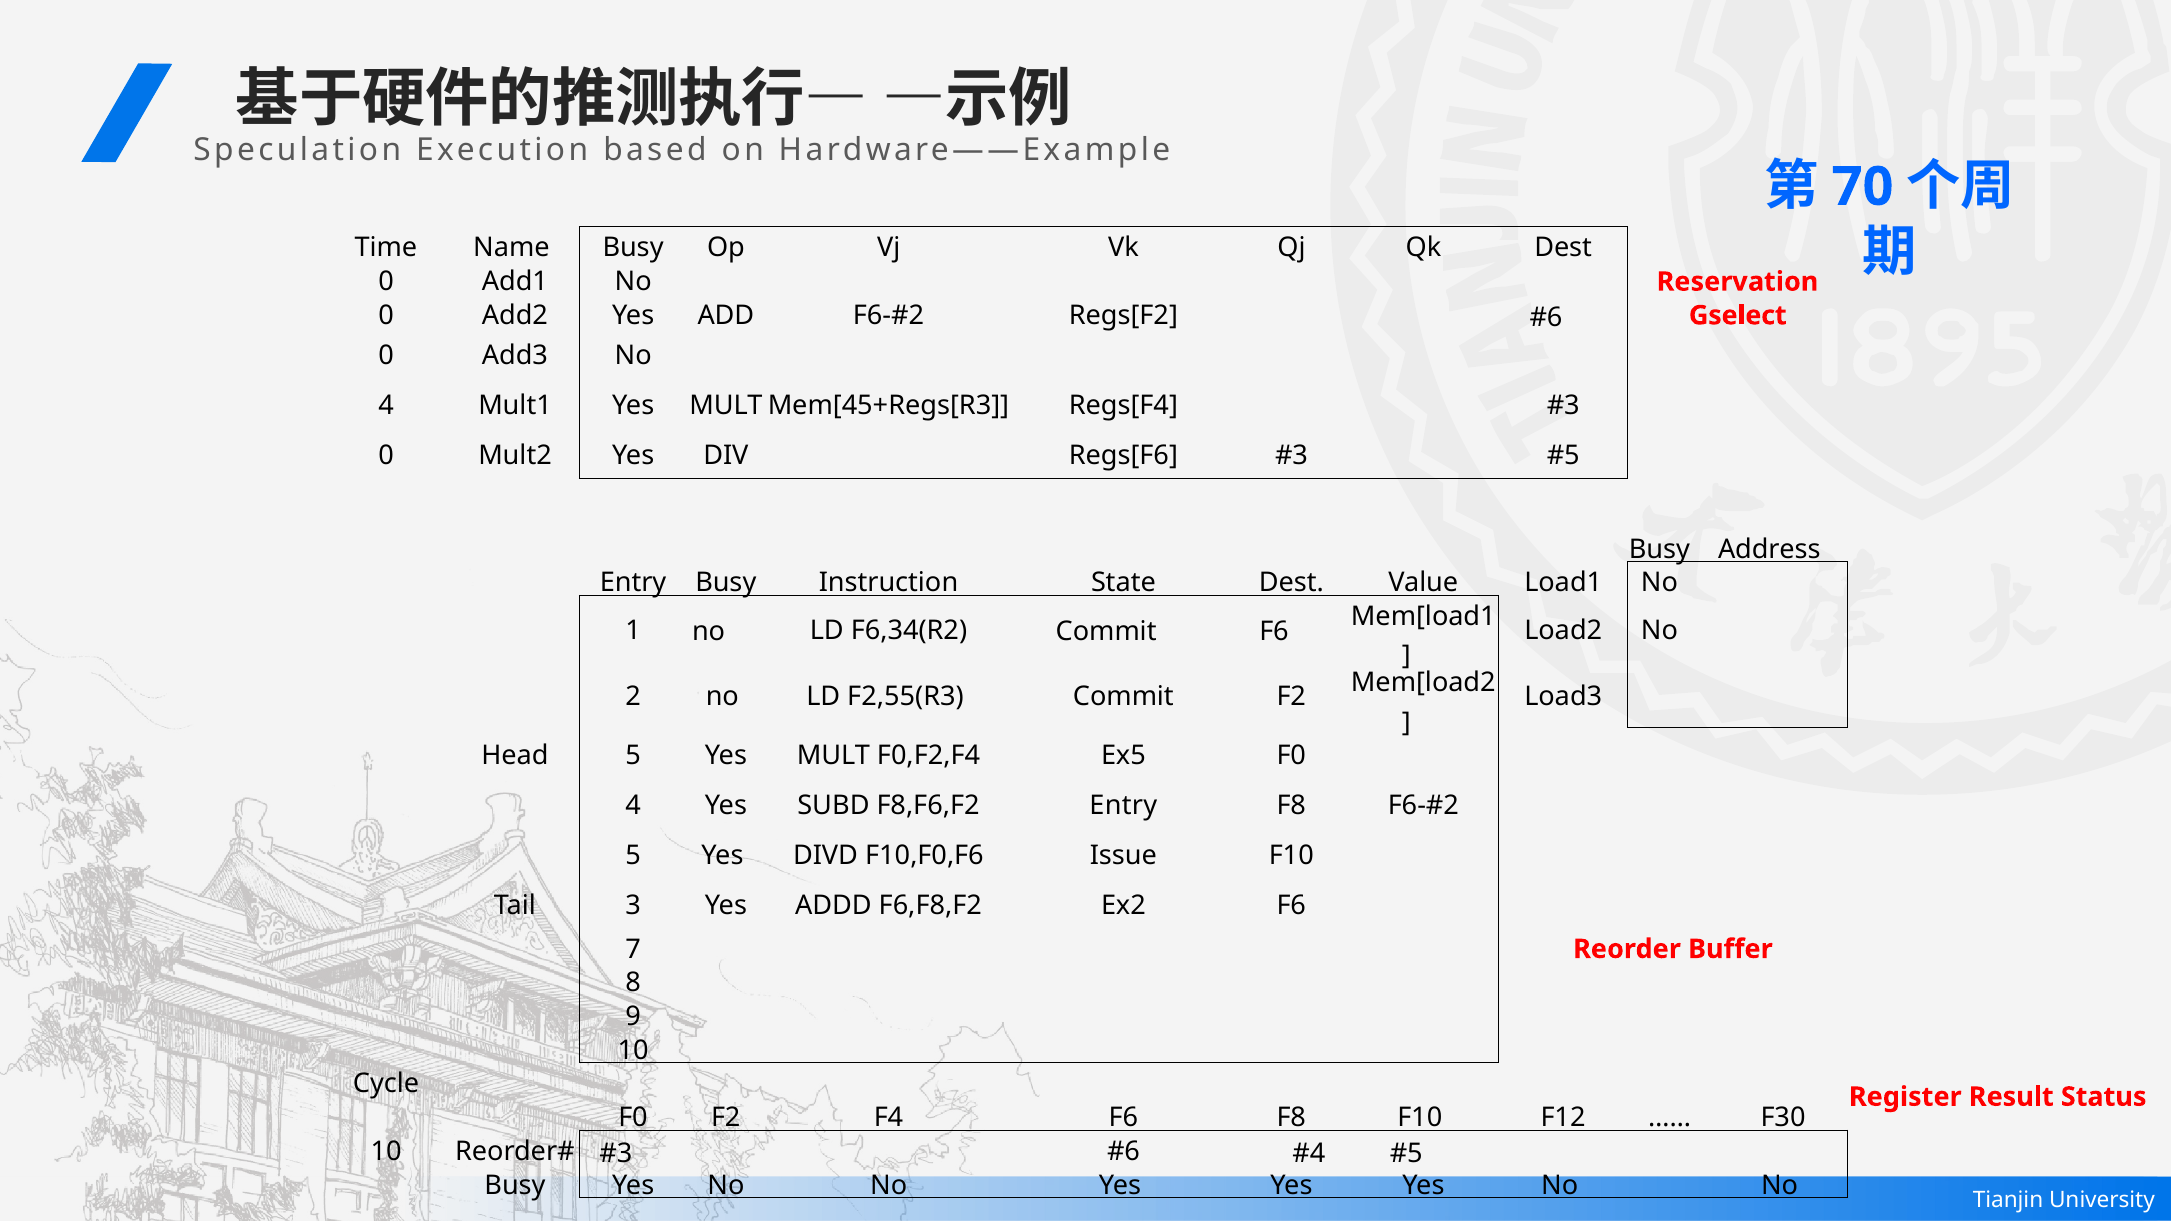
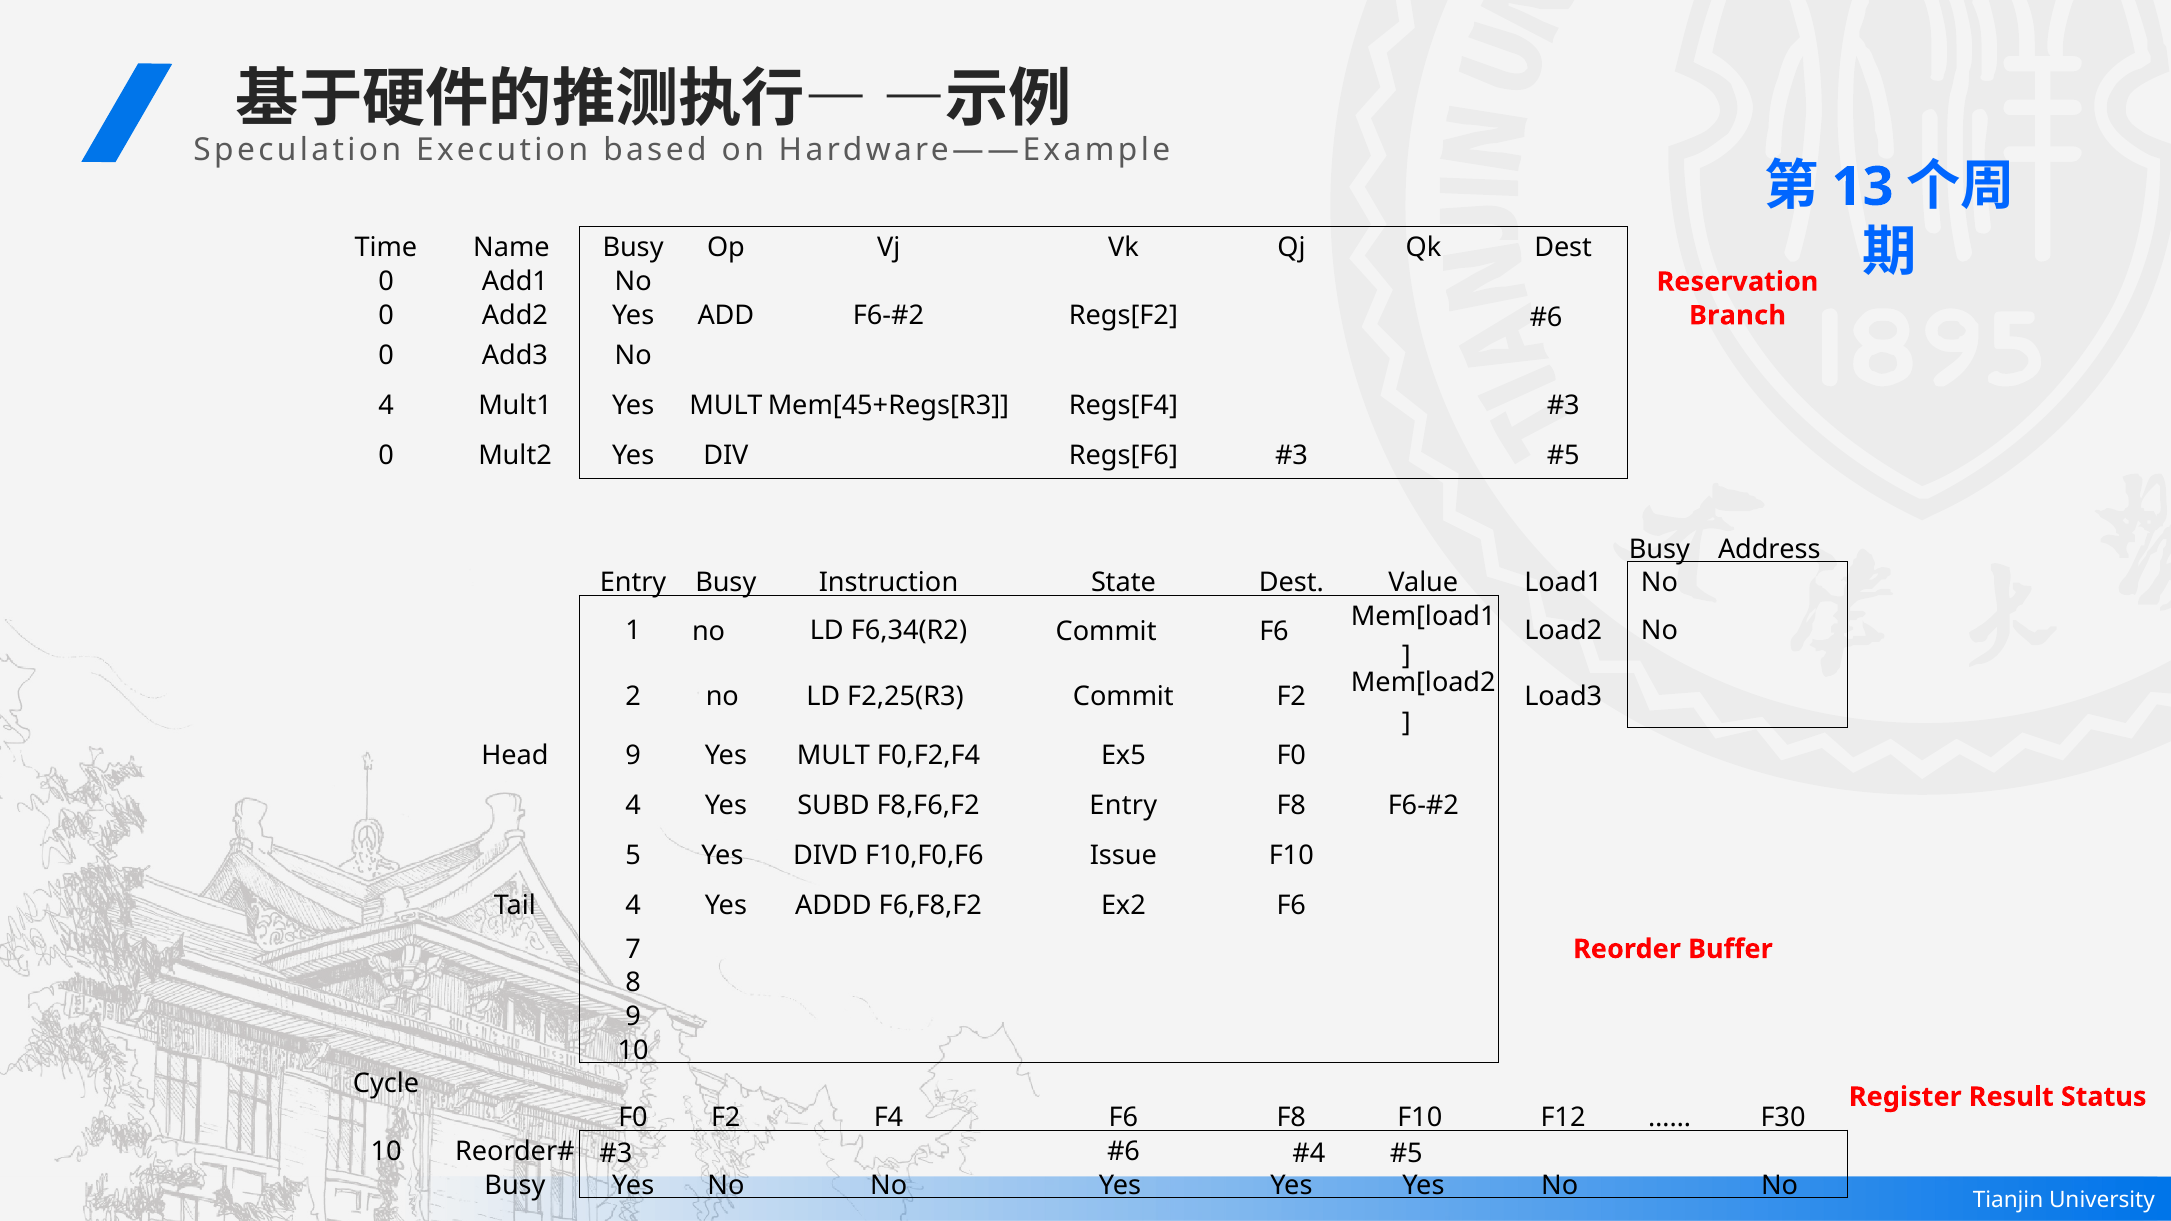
70: 70 -> 13 (1863, 187)
Gselect: Gselect -> Branch (1737, 315)
F2,55(R3: F2,55(R3 -> F2,25(R3 (906, 697)
Head 5: 5 -> 9 (633, 755)
Tail 3: 3 -> 4 (633, 905)
